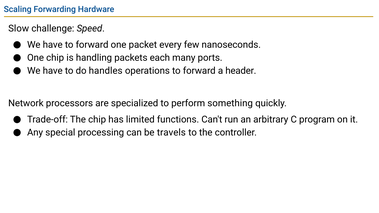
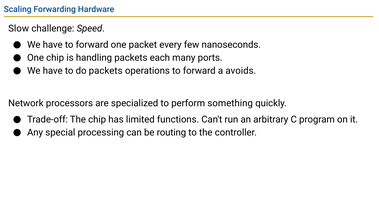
do handles: handles -> packets (106, 71)
header: header -> avoids (241, 71)
travels: travels -> routing (171, 133)
